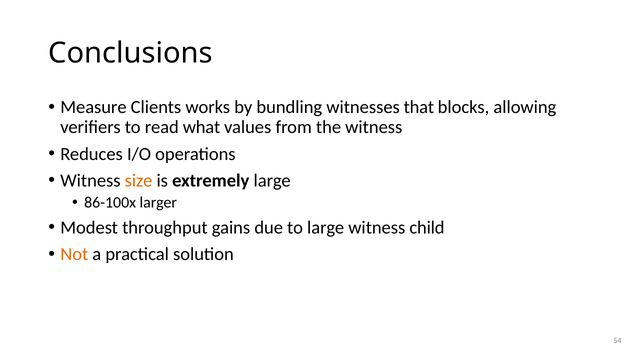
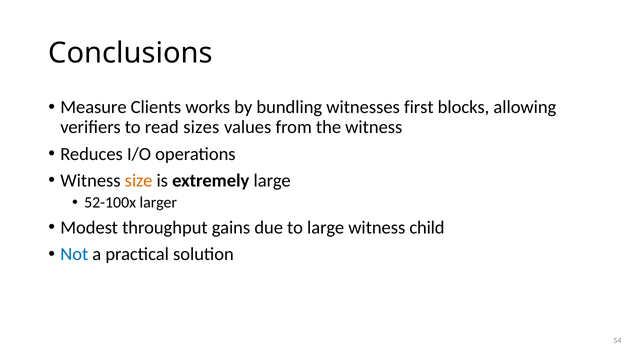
that: that -> first (419, 107)
what: what -> sizes (201, 127)
86-100x: 86-100x -> 52-100x (110, 203)
Not colour: orange -> blue (74, 254)
